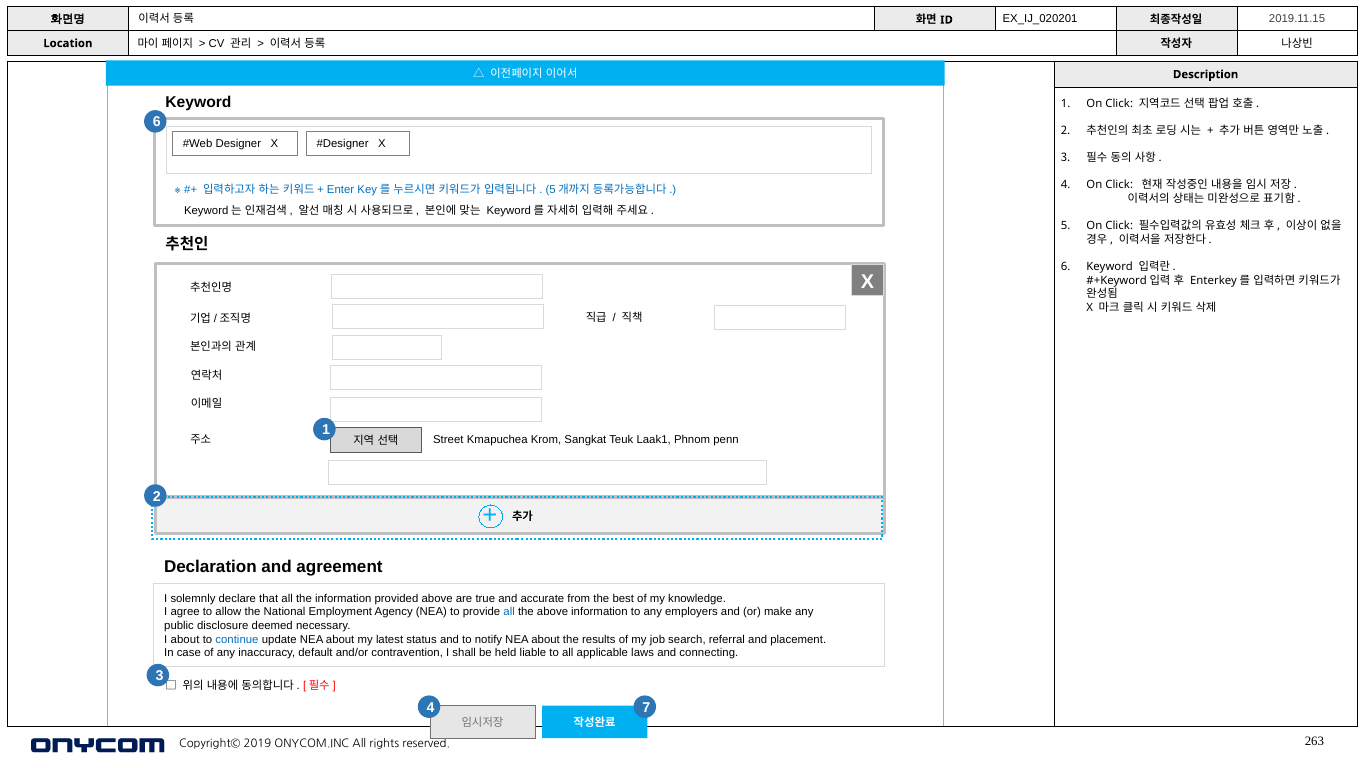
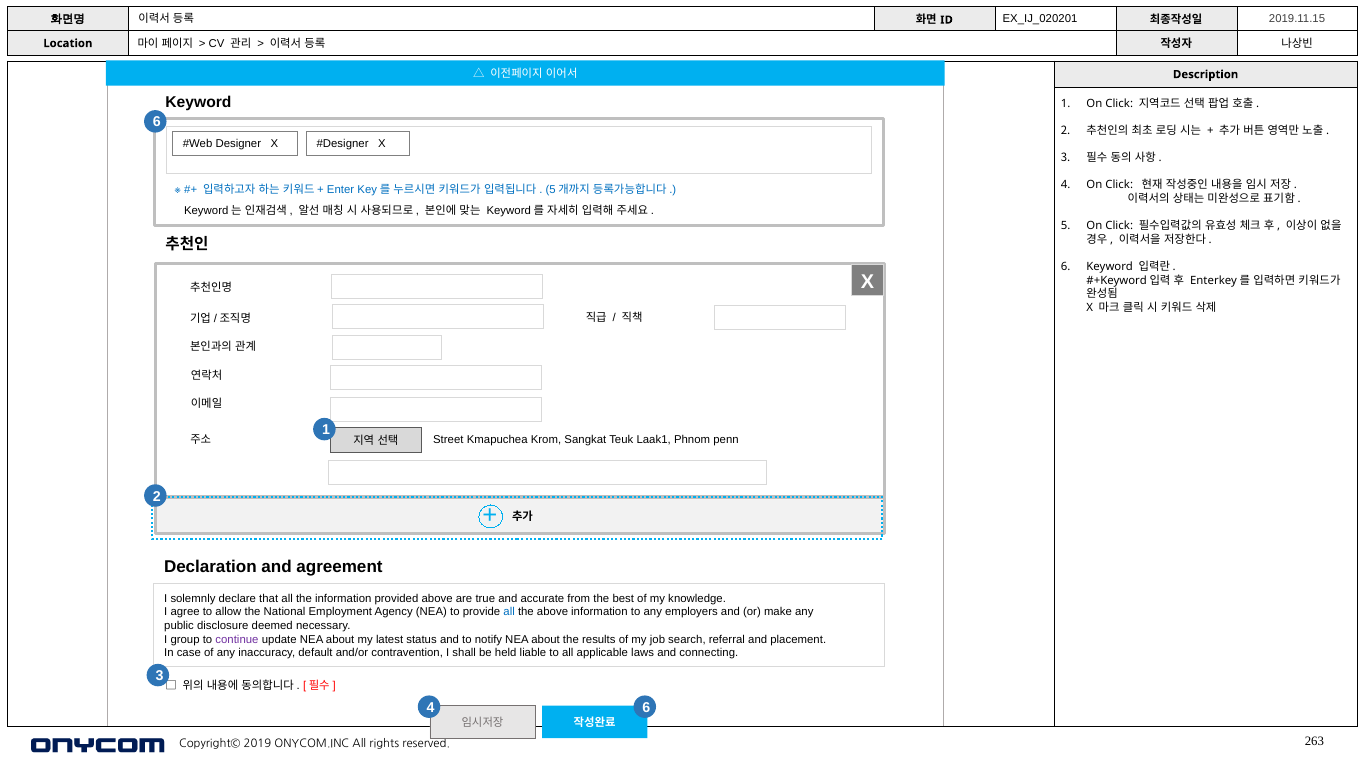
I about: about -> group (185, 639)
continue colour: blue -> purple (237, 639)
4 7: 7 -> 6 (646, 707)
